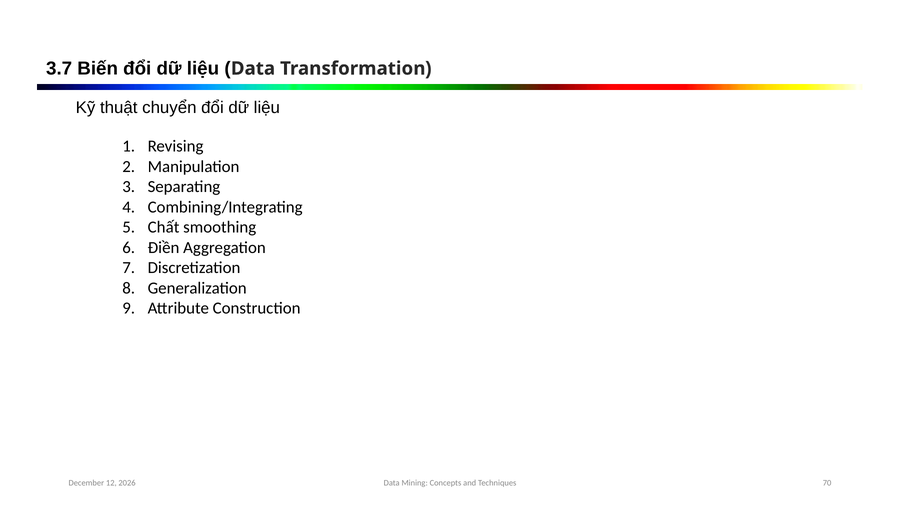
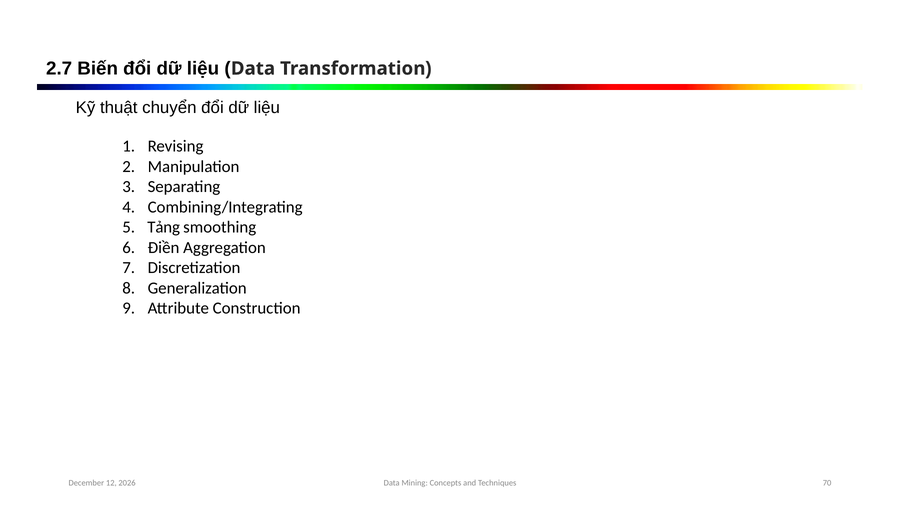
3.7: 3.7 -> 2.7 (59, 69)
Chất: Chất -> Tảng (164, 227)
